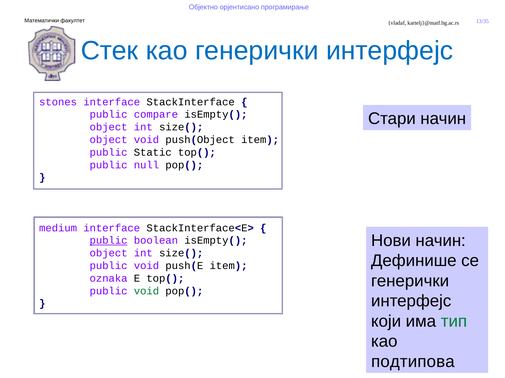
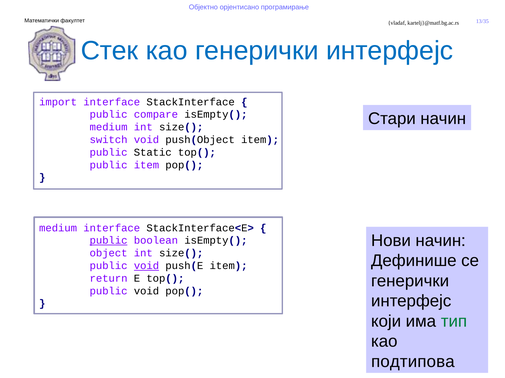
stones: stones -> import (58, 102)
object: object -> medium (109, 127)
object: object -> switch (109, 140)
public null: null -> item (146, 165)
void underline: none -> present (146, 266)
oznaka: oznaka -> return (109, 279)
void colour: green -> black (146, 291)
